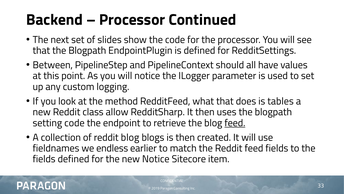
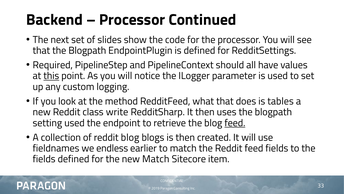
Between: Between -> Required (53, 65)
this underline: none -> present (51, 76)
allow: allow -> write (117, 112)
setting code: code -> used (74, 123)
new Notice: Notice -> Match (156, 159)
